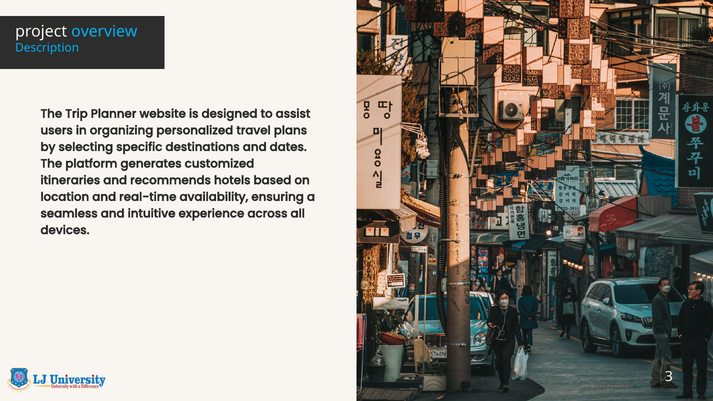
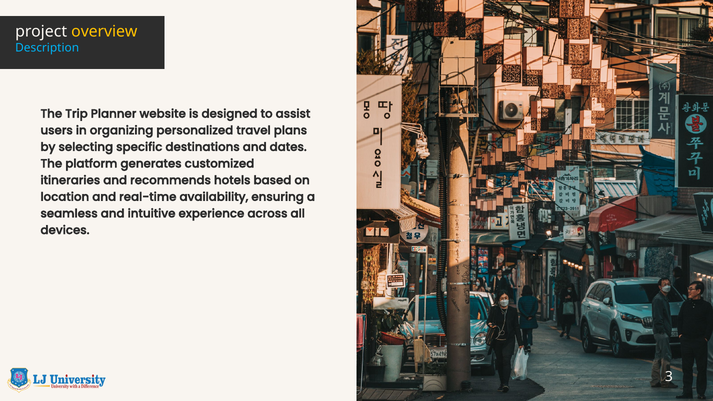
overview colour: light blue -> yellow (104, 32)
